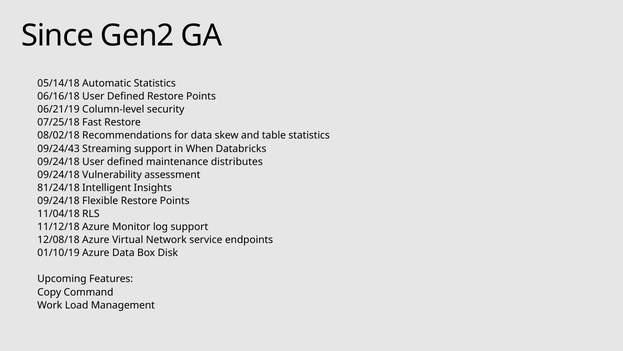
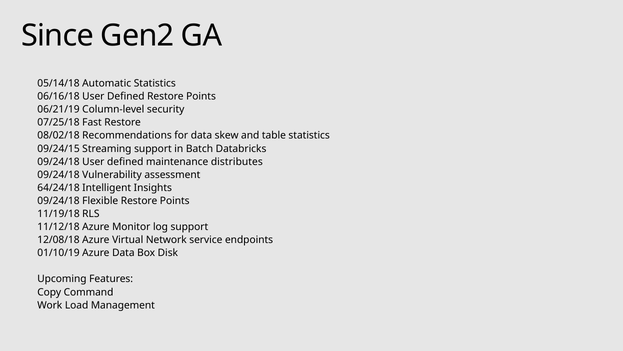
09/24/43: 09/24/43 -> 09/24/15 (59, 148)
When: When -> Batch (199, 148)
81/24/18: 81/24/18 -> 64/24/18 (59, 187)
11/04/18: 11/04/18 -> 11/19/18 (59, 214)
